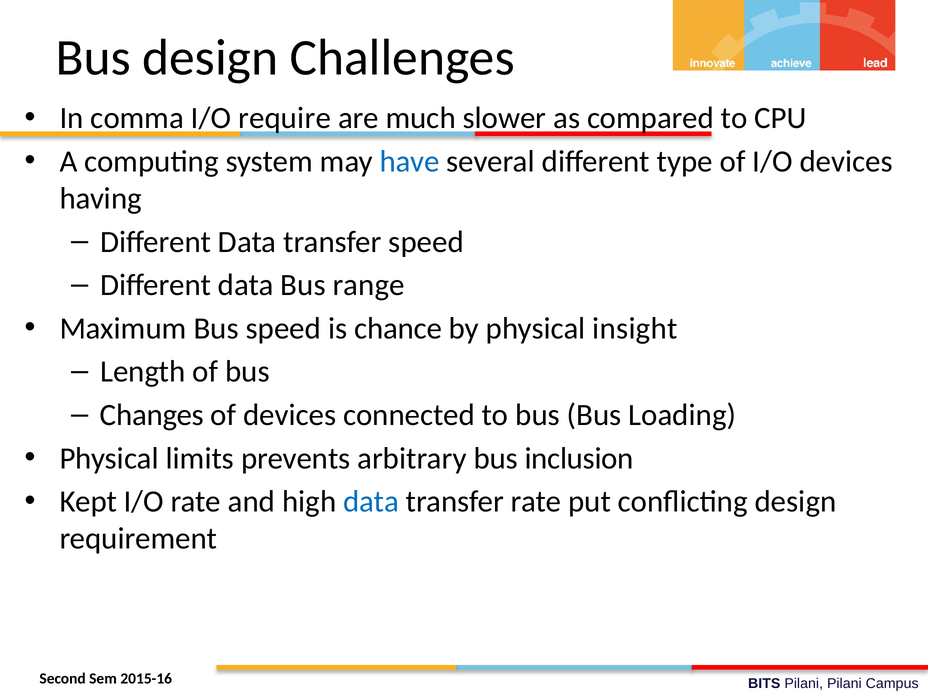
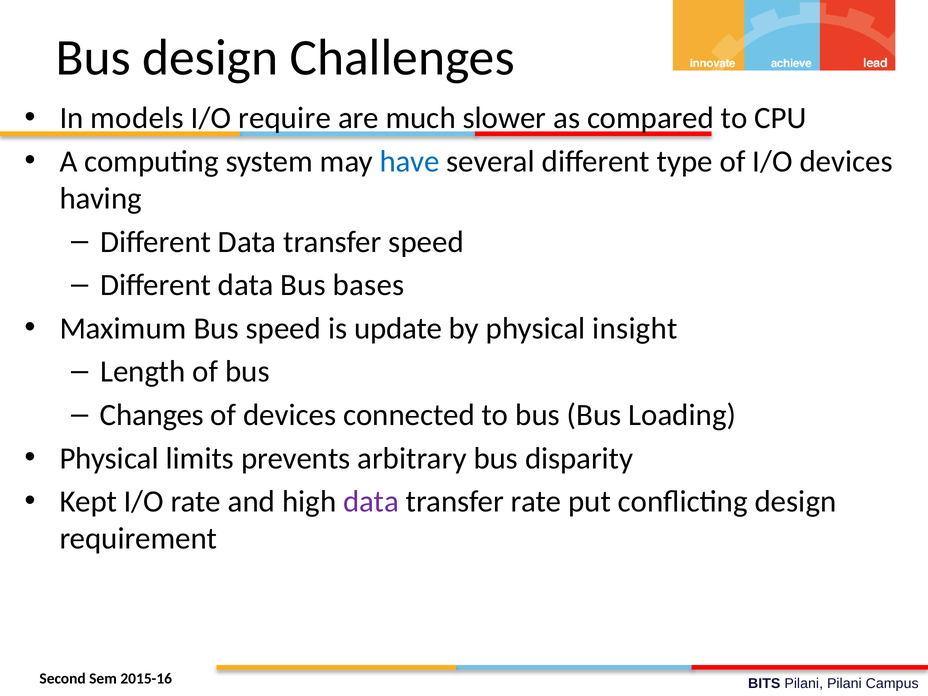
comma: comma -> models (137, 118)
range: range -> bases (369, 285)
chance: chance -> update (398, 328)
inclusion: inclusion -> disparity (579, 458)
data colour: blue -> purple (371, 502)
